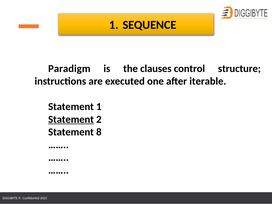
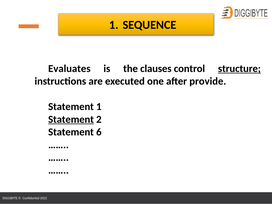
Paradigm: Paradigm -> Evaluates (69, 69)
structure underline: none -> present (239, 69)
iterable: iterable -> provide (208, 81)
8: 8 -> 6 (99, 132)
